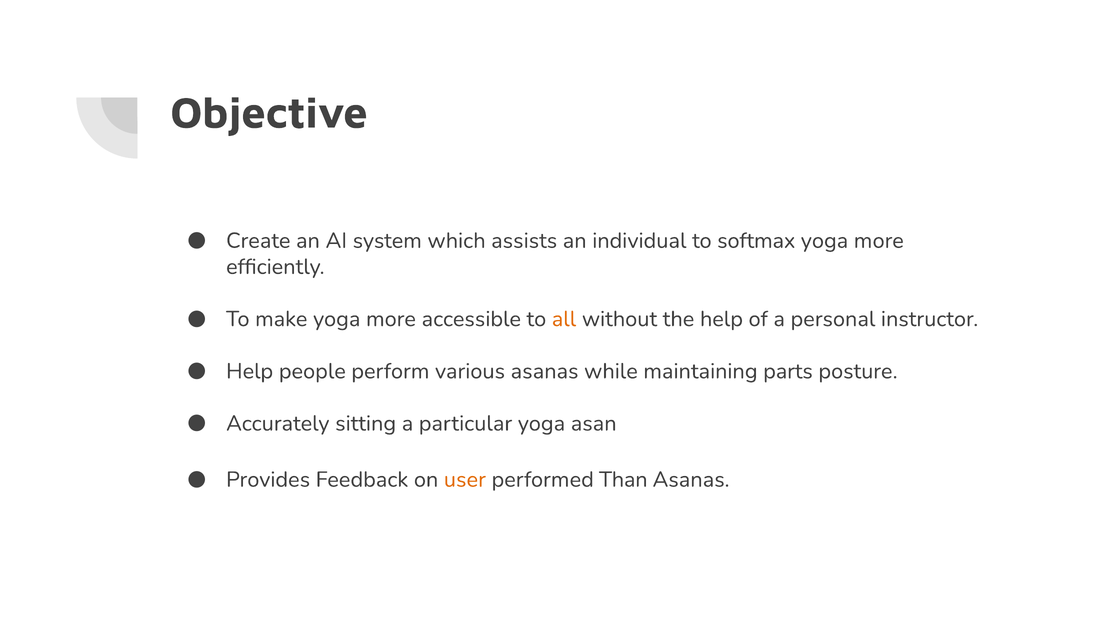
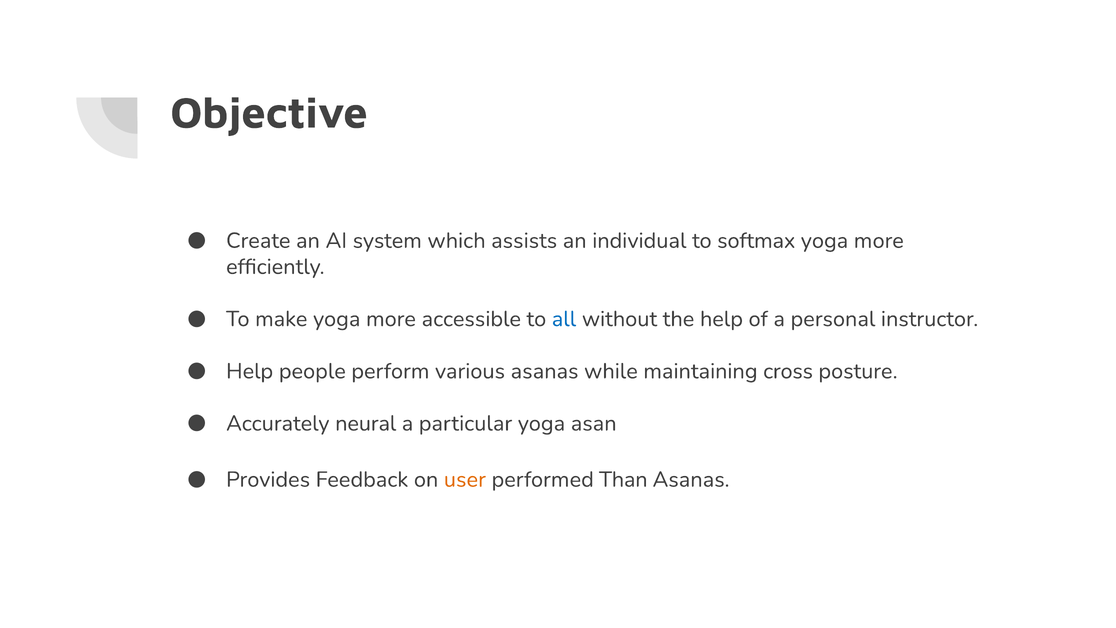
all colour: orange -> blue (564, 319)
parts: parts -> cross (788, 371)
sitting: sitting -> neural (366, 423)
